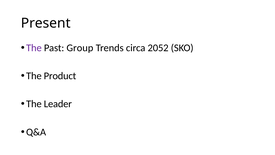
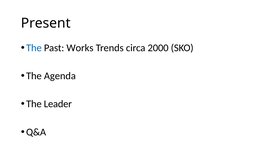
The colour: purple -> blue (34, 48)
Group: Group -> Works (80, 48)
2052: 2052 -> 2000 (158, 48)
Product: Product -> Agenda (60, 76)
